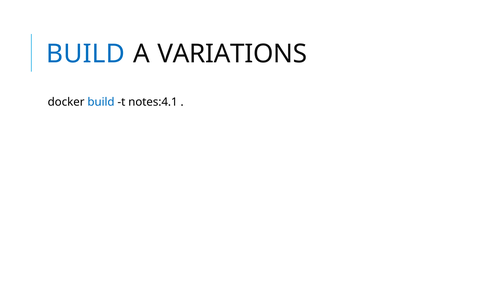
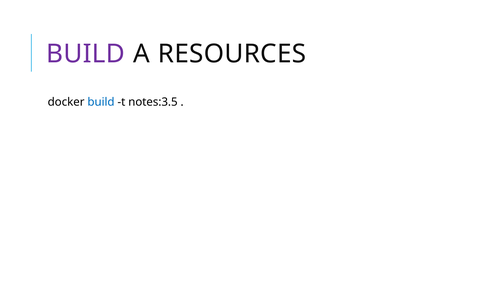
BUILD colour: blue -> purple (85, 54)
VARIATIONS: VARIATIONS -> RESOURCES (232, 54)
notes:4.1: notes:4.1 -> notes:3.5 (153, 102)
